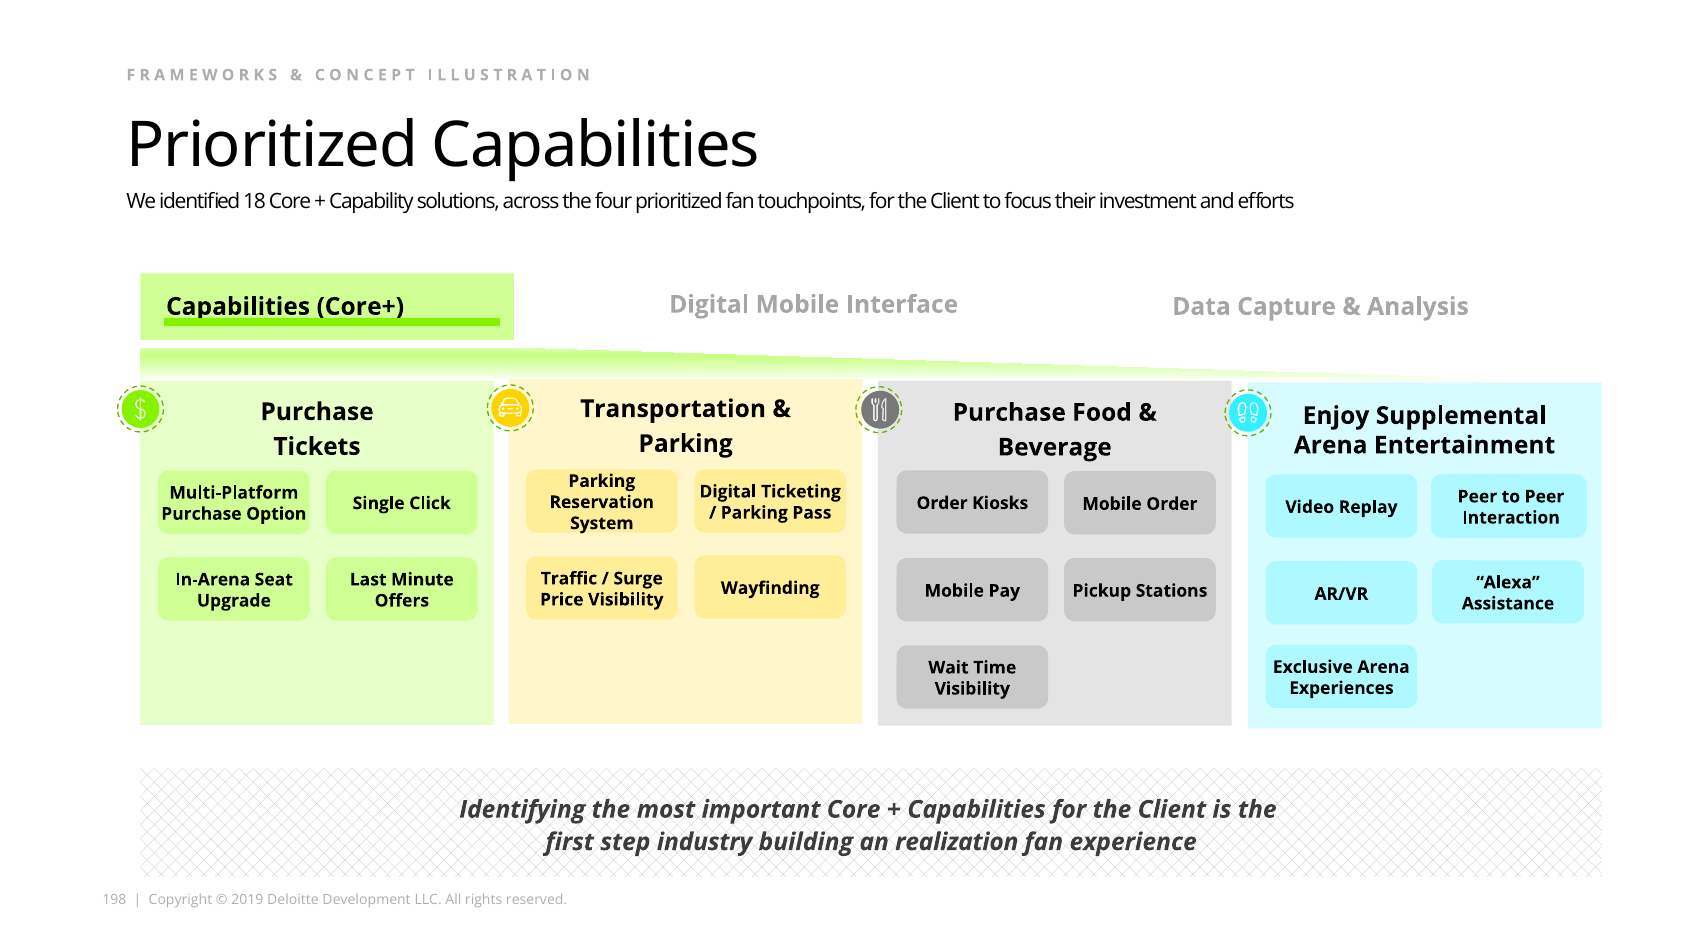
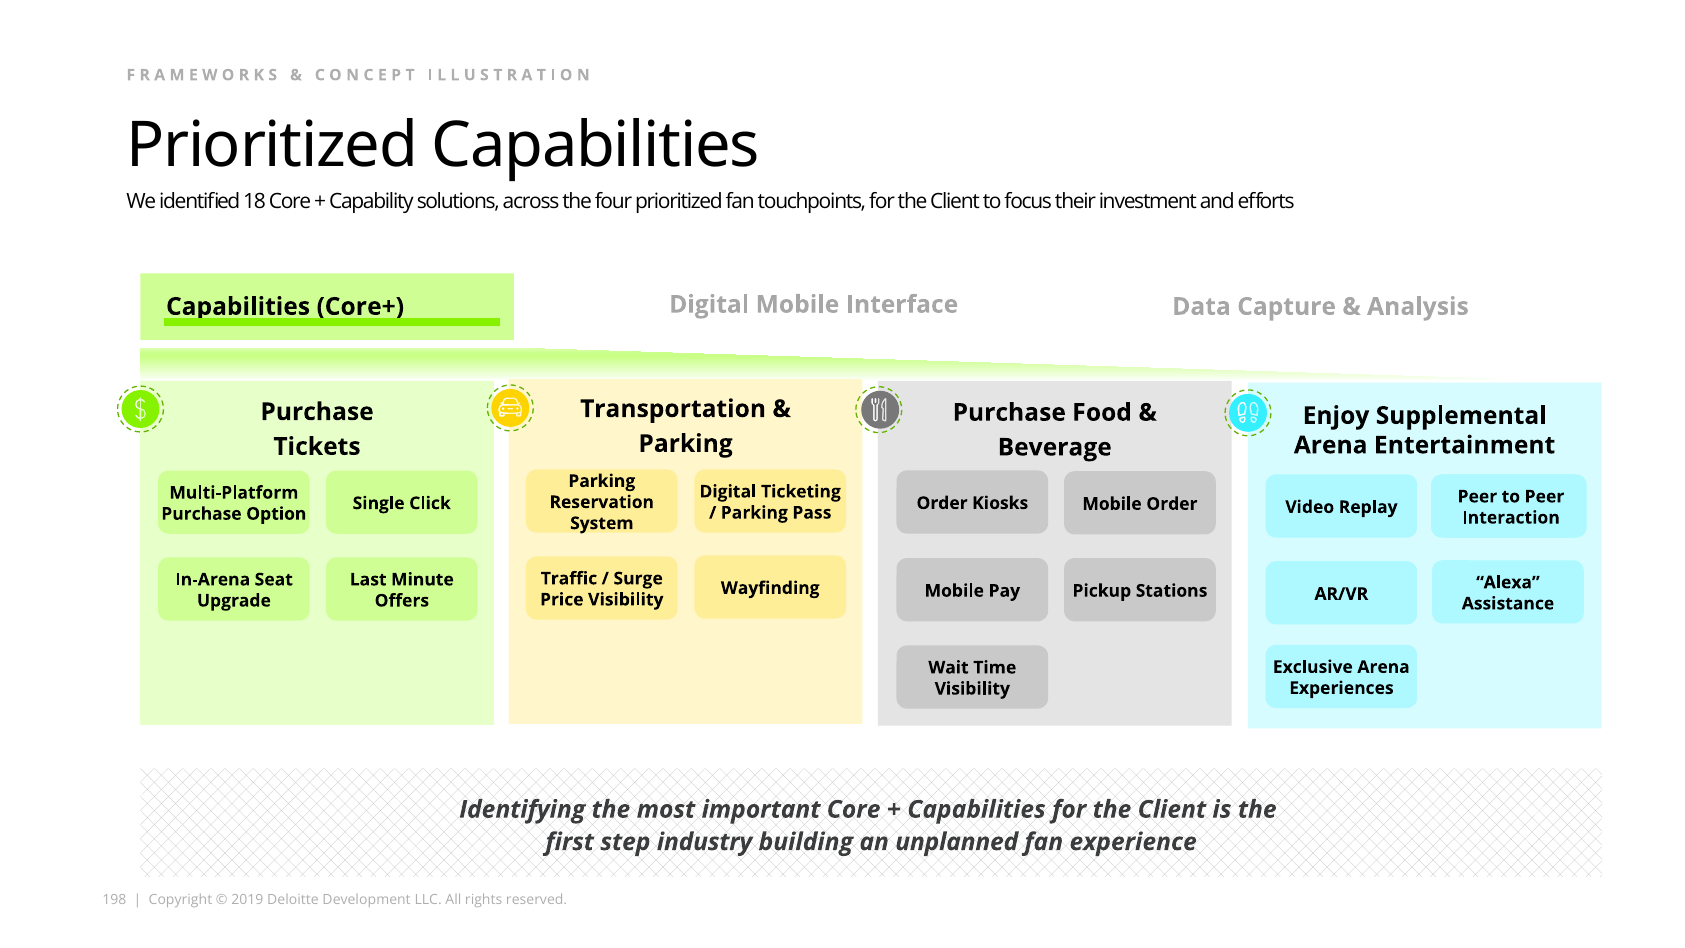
realization: realization -> unplanned (957, 842)
